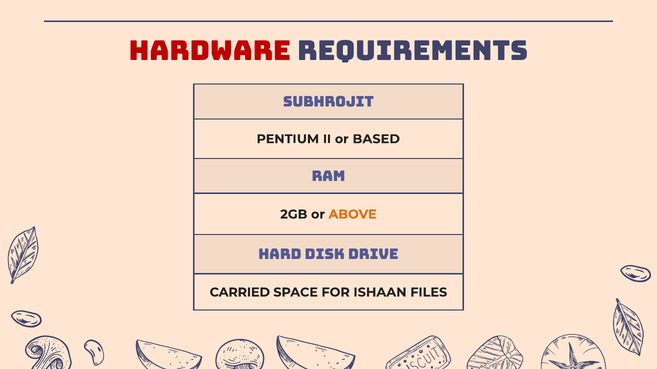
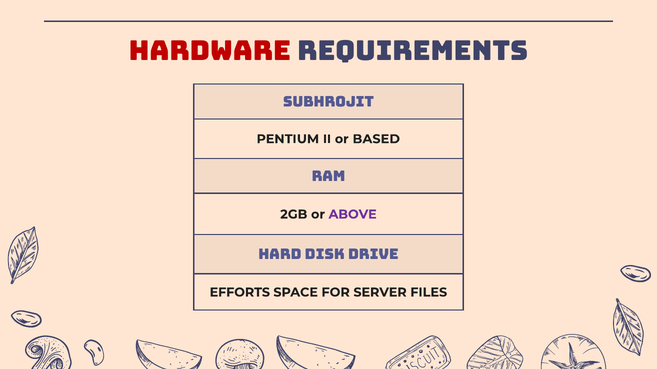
ABOVE colour: orange -> purple (353, 215)
CARRIED: CARRIED -> EFFORTS (240, 293)
ISHAAN: ISHAAN -> SERVER (380, 293)
